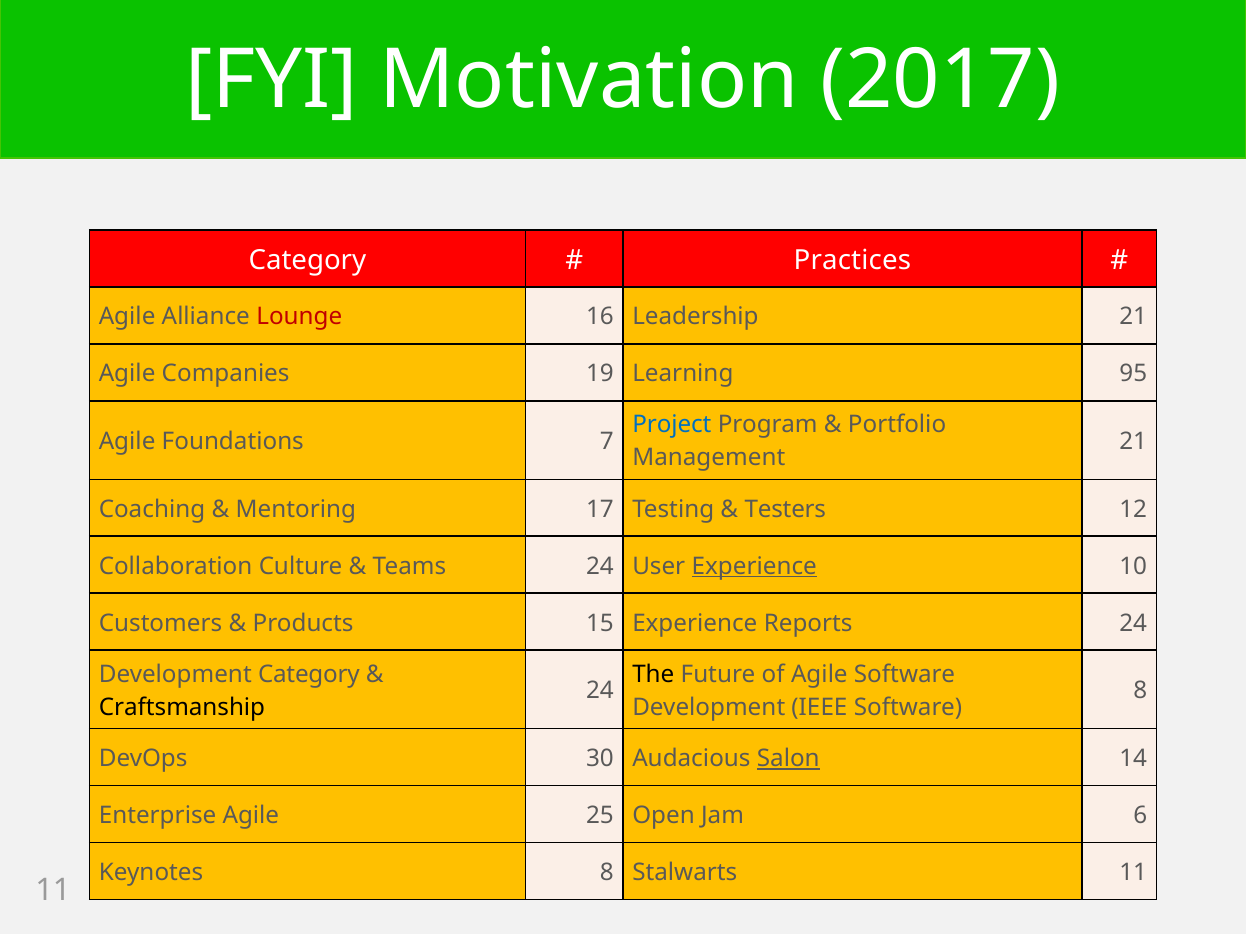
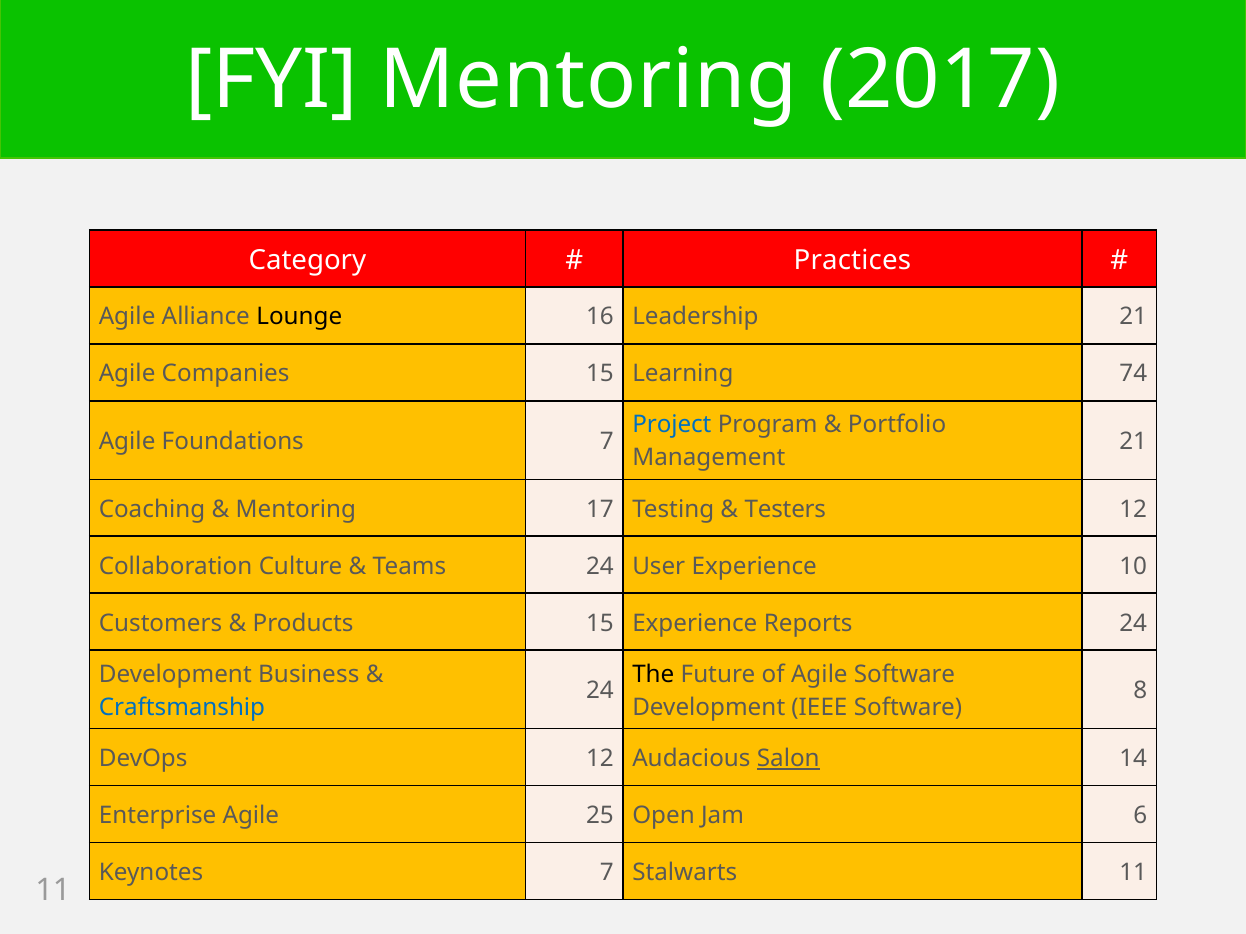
FYI Motivation: Motivation -> Mentoring (589, 80)
Lounge colour: red -> black (299, 317)
Companies 19: 19 -> 15 (600, 374)
95: 95 -> 74 (1133, 374)
Experience underline: present -> none (754, 566)
Development Category: Category -> Business (309, 675)
Craftsmanship colour: black -> blue (182, 708)
DevOps 30: 30 -> 12 (600, 759)
Keynotes 8: 8 -> 7 (607, 873)
